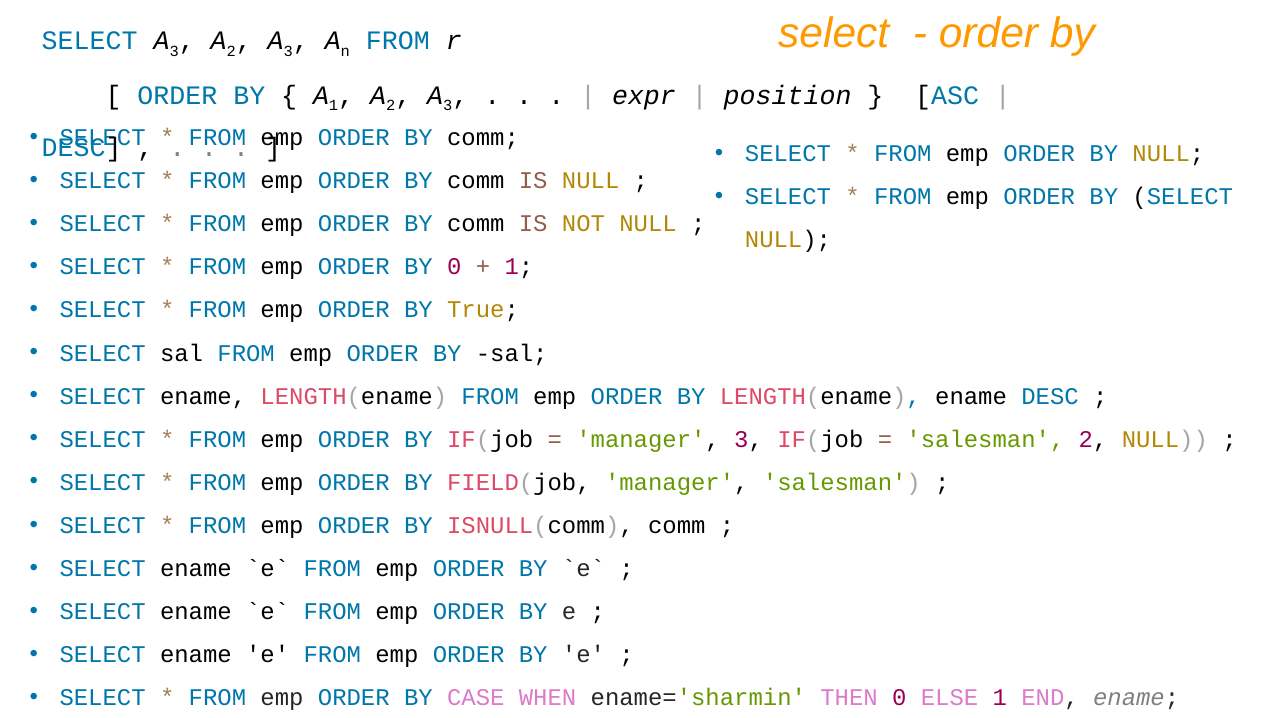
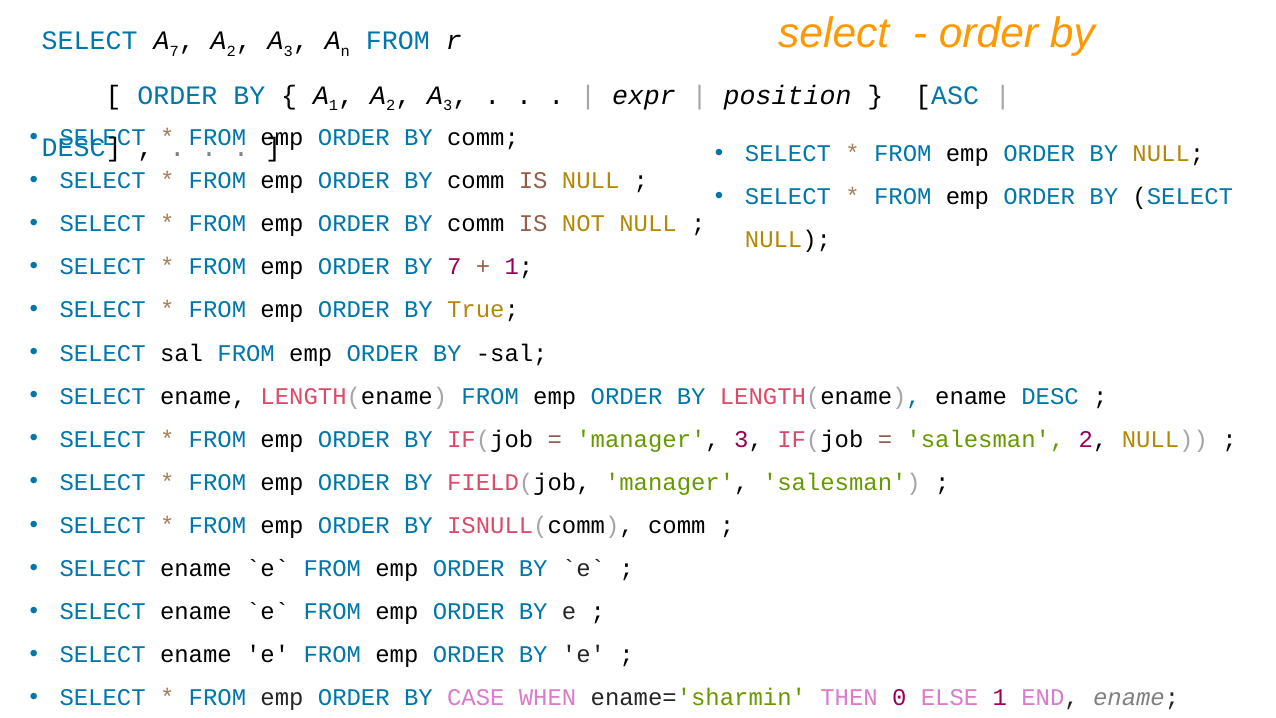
3: 3 -> 7 (174, 51)
BY 0: 0 -> 7 (454, 267)
